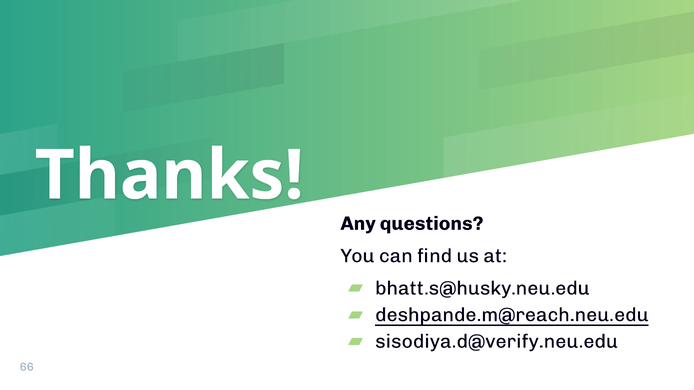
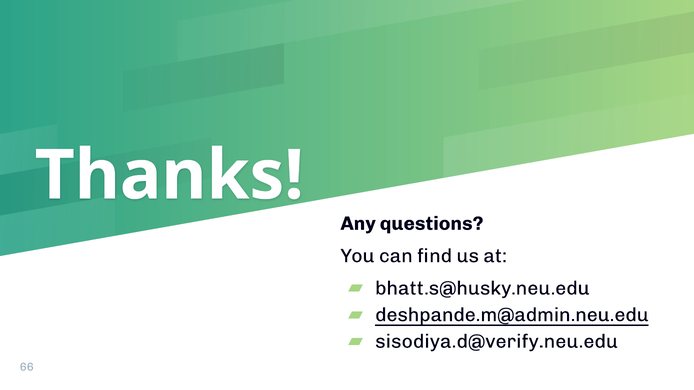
deshpande.m@reach.neu.edu: deshpande.m@reach.neu.edu -> deshpande.m@admin.neu.edu (512, 315)
